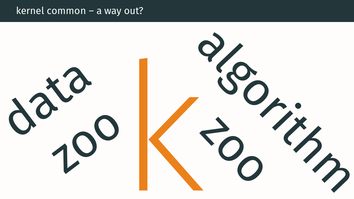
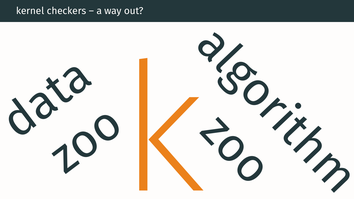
common: common -> checkers (66, 11)
